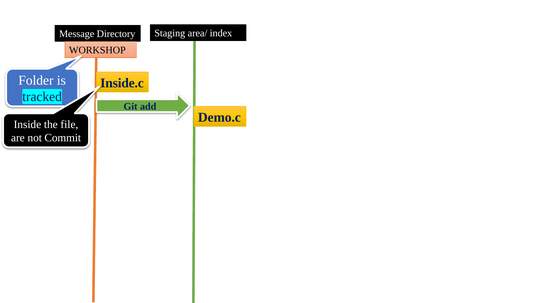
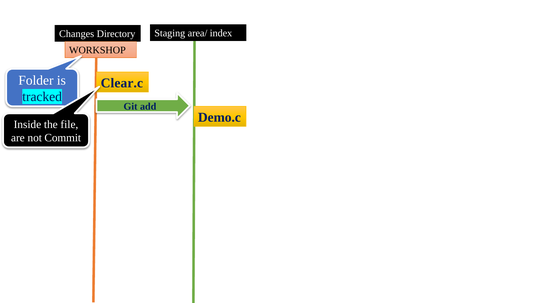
Message: Message -> Changes (77, 34)
Inside.c: Inside.c -> Clear.c (122, 83)
